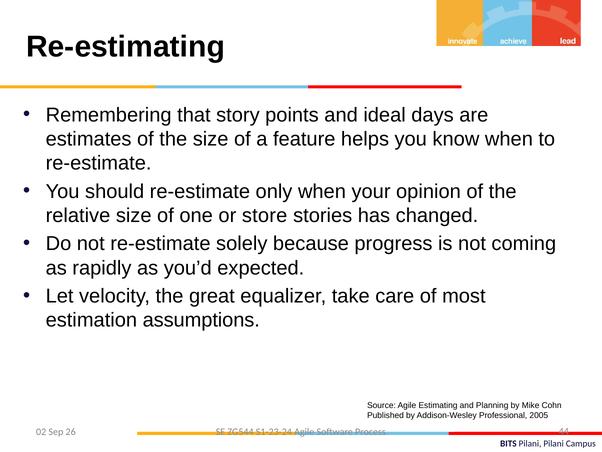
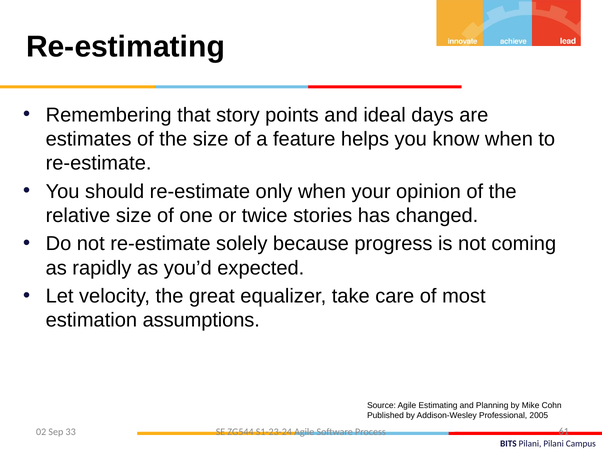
store: store -> twice (265, 215)
26: 26 -> 33 (71, 431)
44: 44 -> 61 (564, 431)
